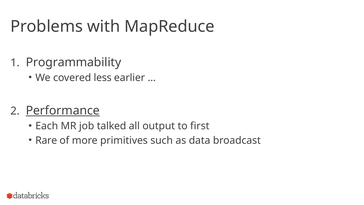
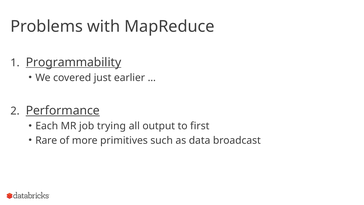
Programmability underline: none -> present (73, 62)
less: less -> just (103, 78)
talked: talked -> trying (111, 126)
